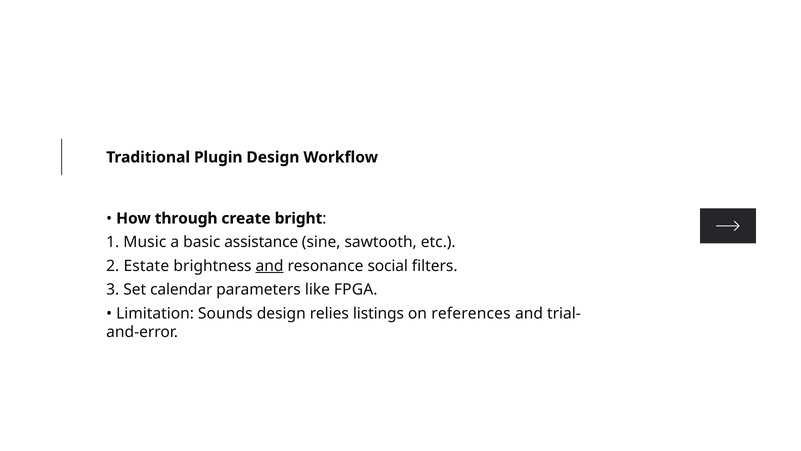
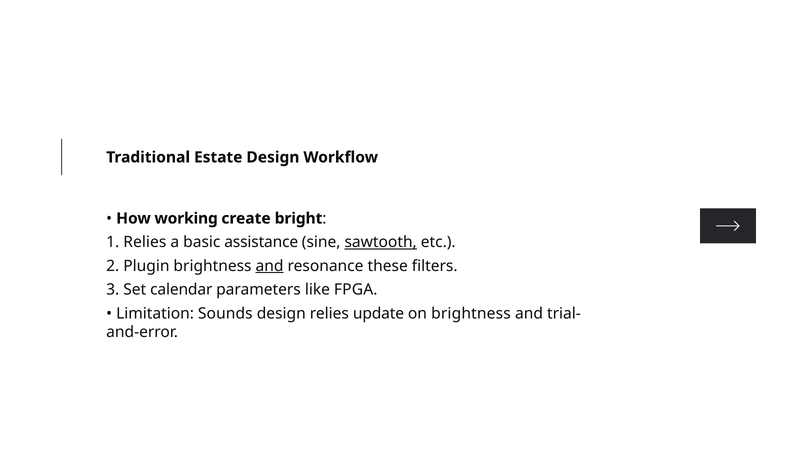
Plugin: Plugin -> Estate (218, 157)
through: through -> working (186, 218)
1 Music: Music -> Relies (145, 242)
sawtooth underline: none -> present (381, 242)
Estate: Estate -> Plugin (146, 266)
social: social -> these (388, 266)
listings: listings -> update (379, 313)
on references: references -> brightness (471, 313)
